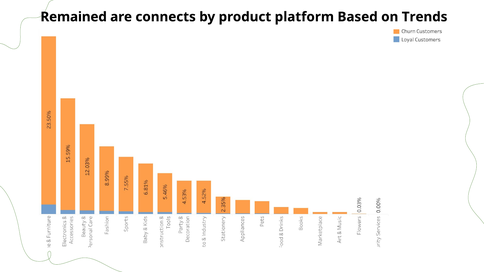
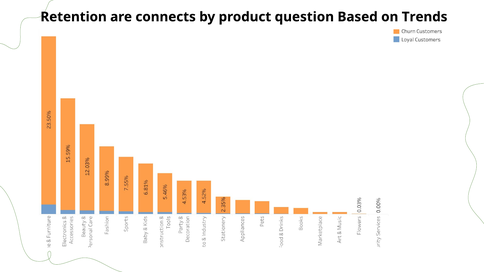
Remained: Remained -> Retention (74, 17)
platform: platform -> question (304, 17)
